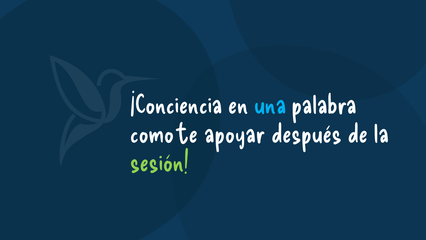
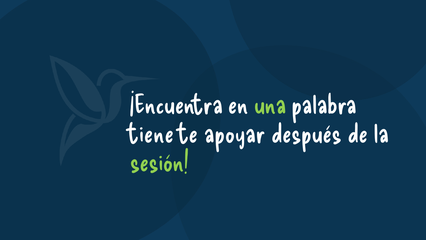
¡Conciencia: ¡Conciencia -> ¡Encuentra (176, 105)
una colour: light blue -> light green (270, 105)
como: como -> tiene (152, 134)
